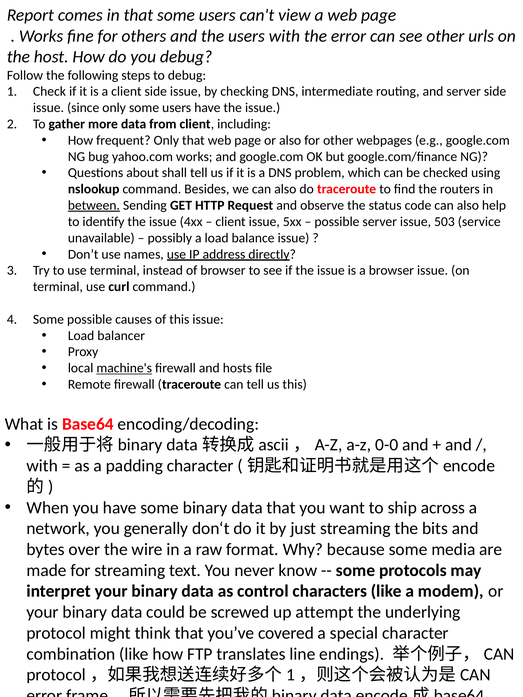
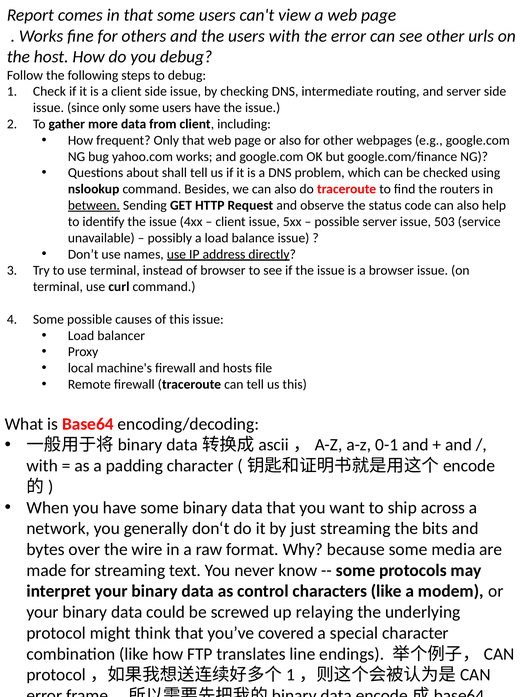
machine's underline: present -> none (124, 368)
0-0: 0-0 -> 0-1 (387, 445)
attempt: attempt -> relaying (325, 612)
